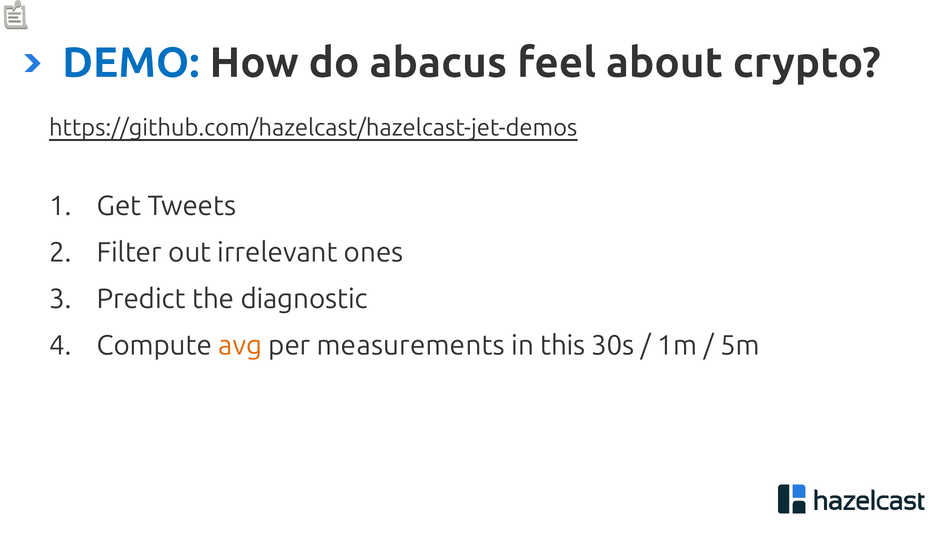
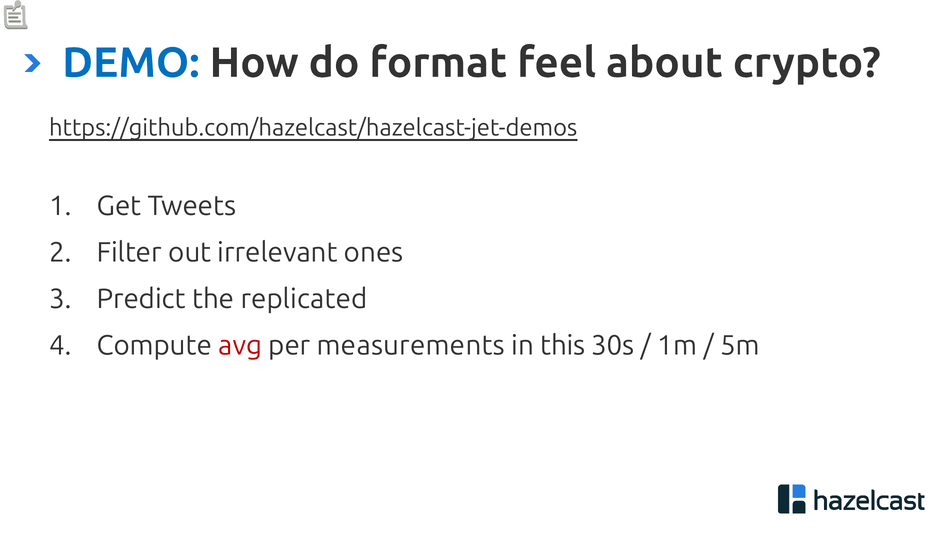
abacus: abacus -> format (438, 63)
diagnostic: diagnostic -> replicated (304, 299)
avg colour: orange -> red (240, 345)
